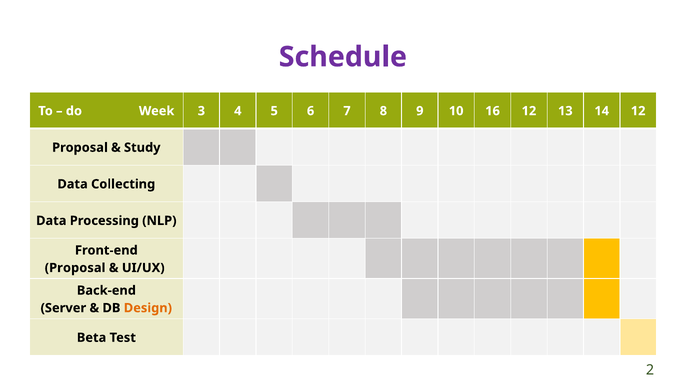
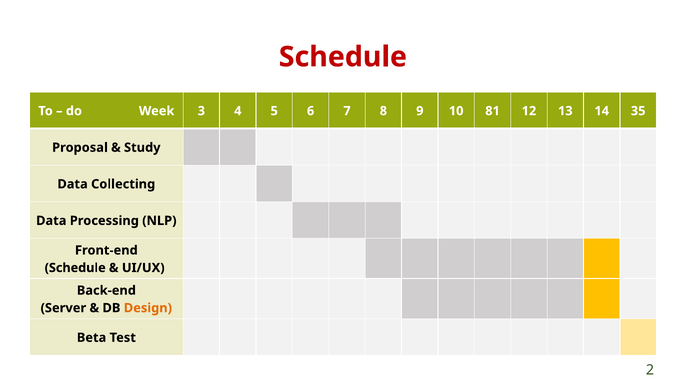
Schedule colour: purple -> red (343, 57)
16: 16 -> 81 (493, 111)
14 12: 12 -> 35 (638, 111)
Proposal: Proposal -> Schedule (75, 268)
